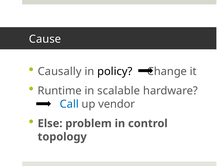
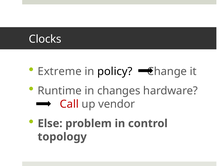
Cause: Cause -> Clocks (45, 39)
Causally: Causally -> Extreme (60, 72)
scalable: scalable -> changes (119, 91)
Call colour: blue -> red (69, 104)
